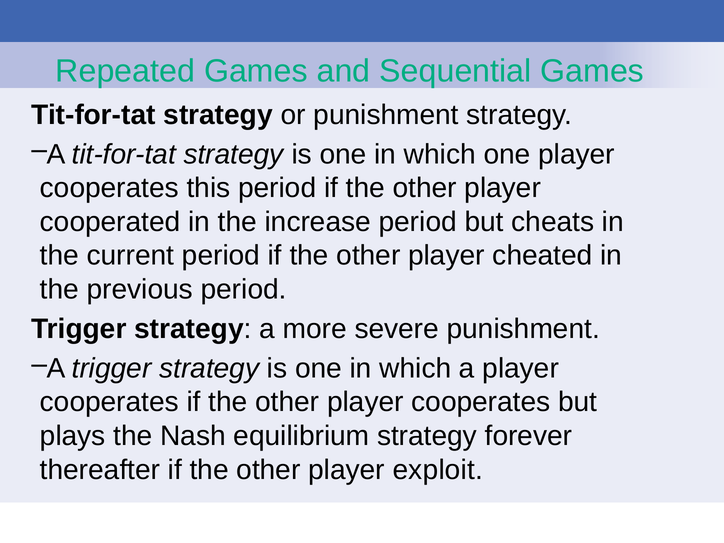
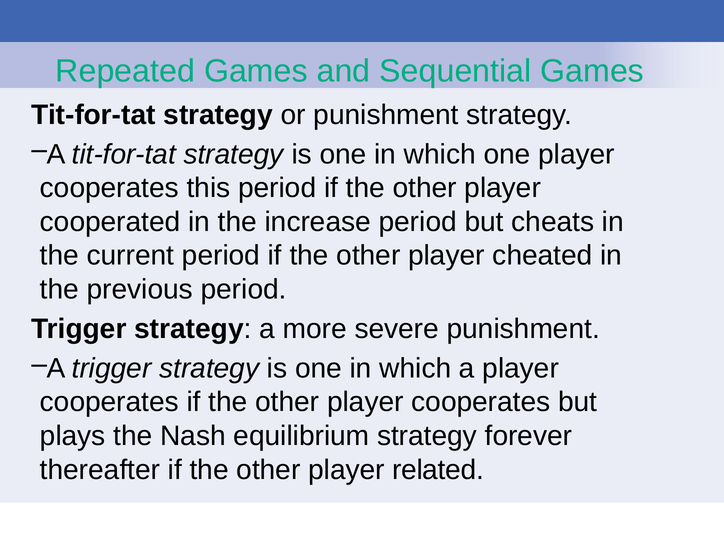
exploit: exploit -> related (438, 470)
